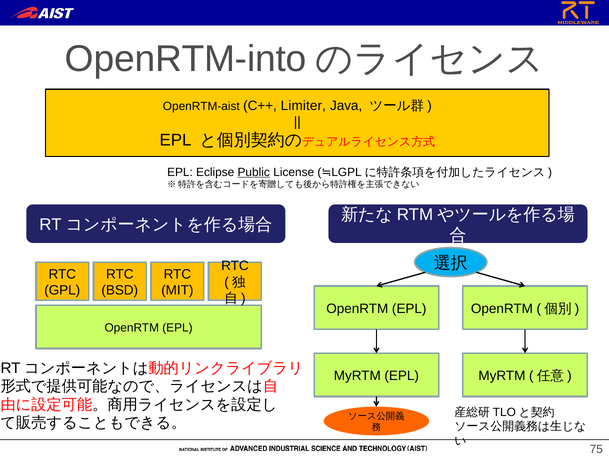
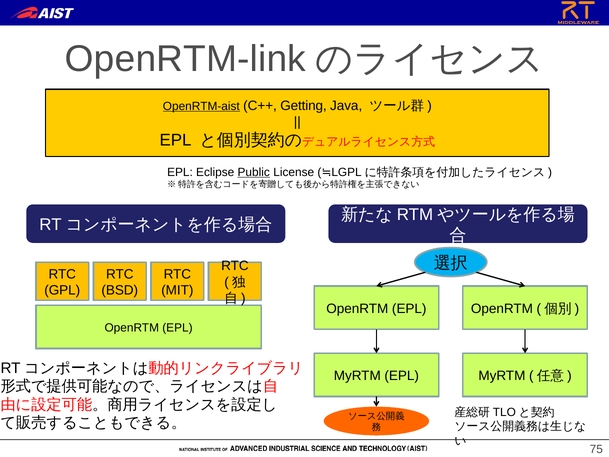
OpenRTM-into: OpenRTM-into -> OpenRTM-link (186, 59)
OpenRTM-aist underline: none -> present (201, 106)
Limiter: Limiter -> Getting (303, 106)
